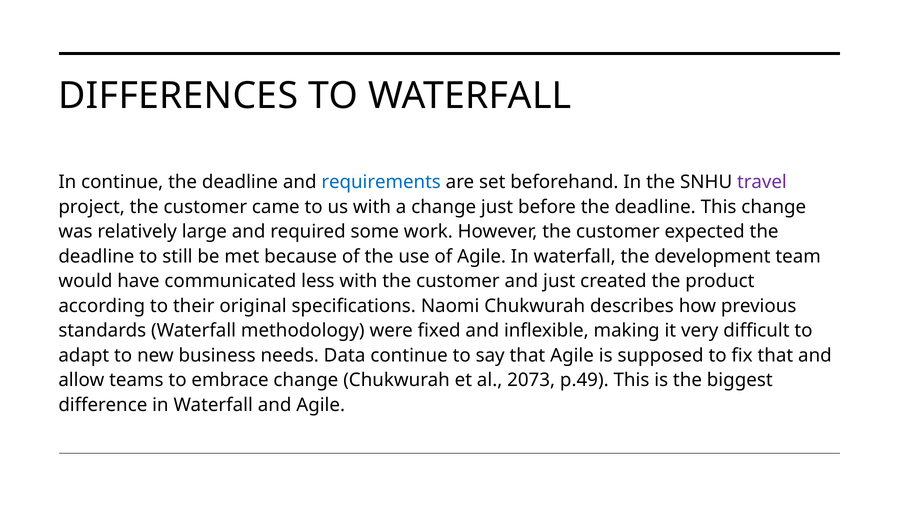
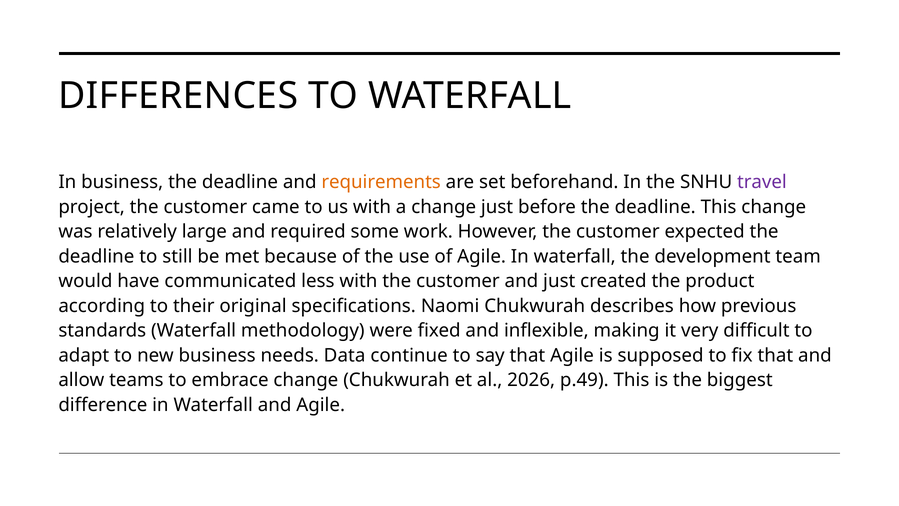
In continue: continue -> business (122, 182)
requirements colour: blue -> orange (381, 182)
2073: 2073 -> 2026 (531, 380)
